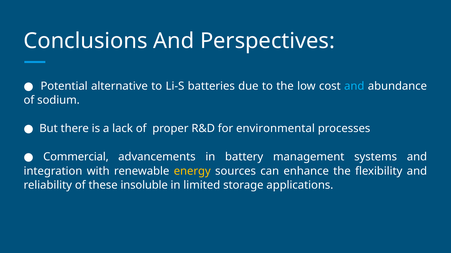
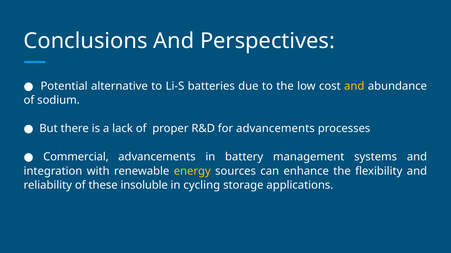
and colour: light blue -> yellow (354, 86)
for environmental: environmental -> advancements (275, 129)
limited: limited -> cycling (202, 186)
